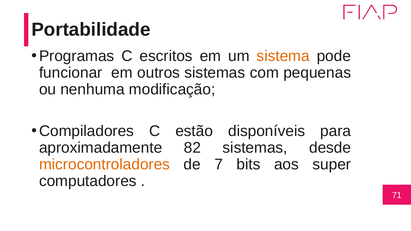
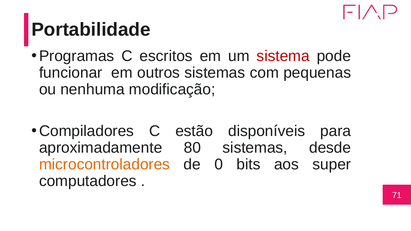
sistema colour: orange -> red (283, 56)
82: 82 -> 80 (192, 148)
7: 7 -> 0 (219, 165)
